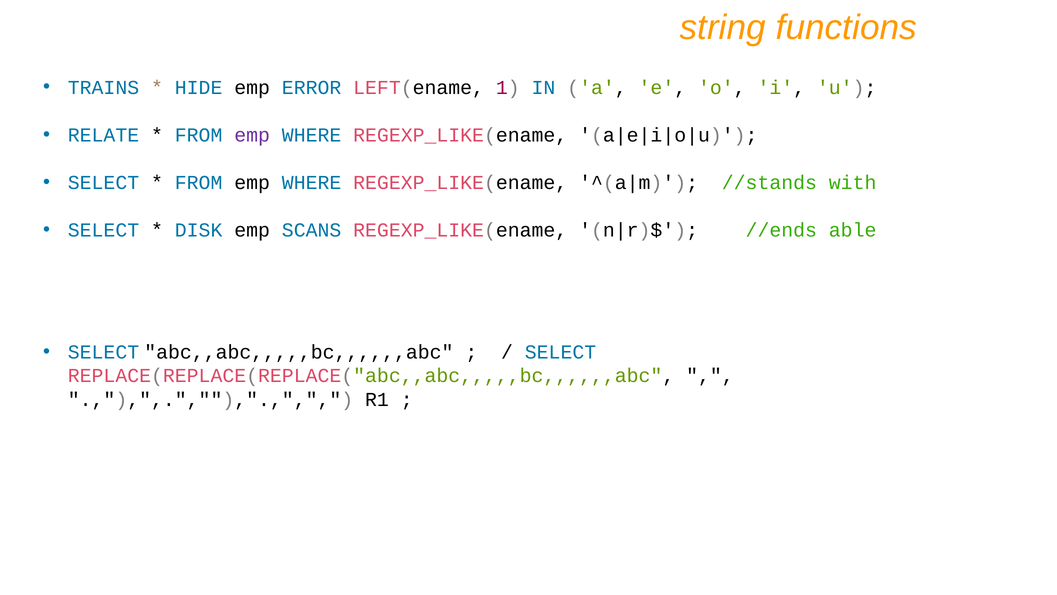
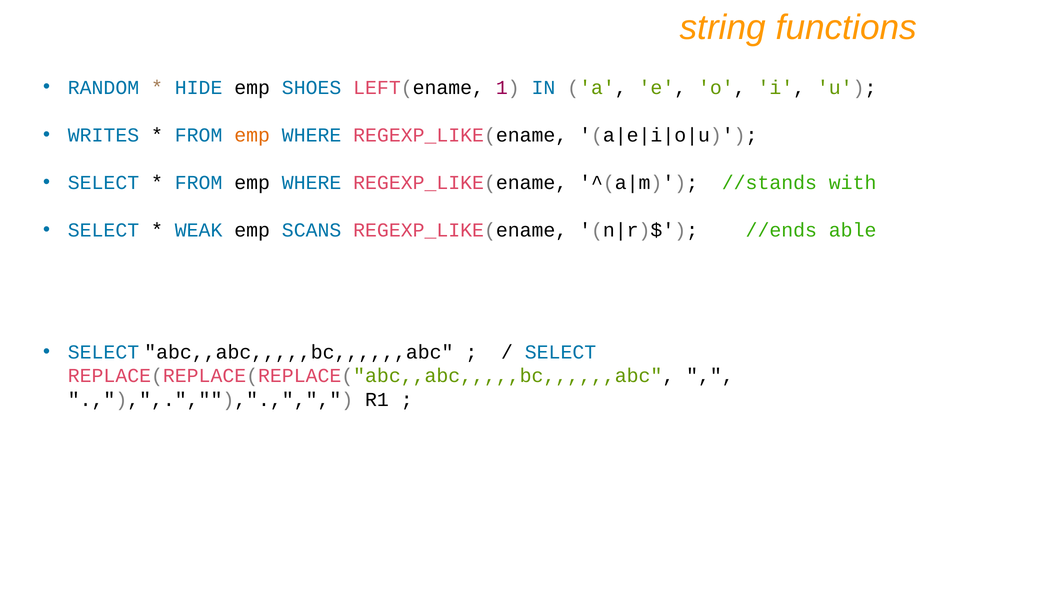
TRAINS: TRAINS -> RANDOM (103, 87)
ERROR: ERROR -> SHOES (312, 87)
RELATE: RELATE -> WRITES (103, 135)
emp colour: purple -> orange (252, 135)
DISK: DISK -> WEAK (199, 230)
